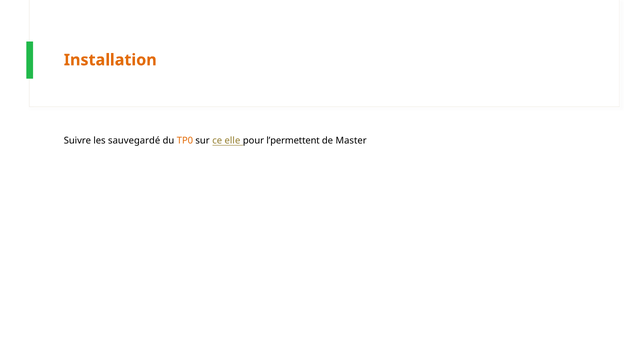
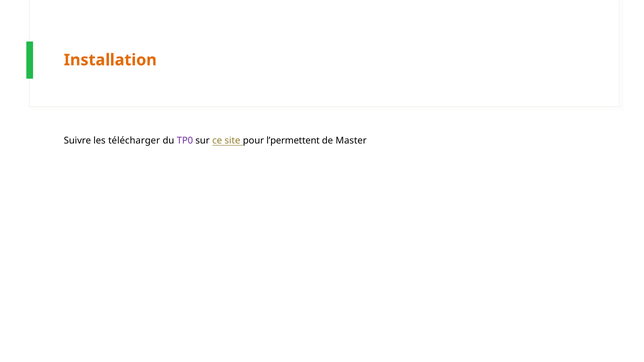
sauvegardé: sauvegardé -> télécharger (134, 141)
TP0 colour: orange -> purple (185, 141)
elle: elle -> site (232, 141)
